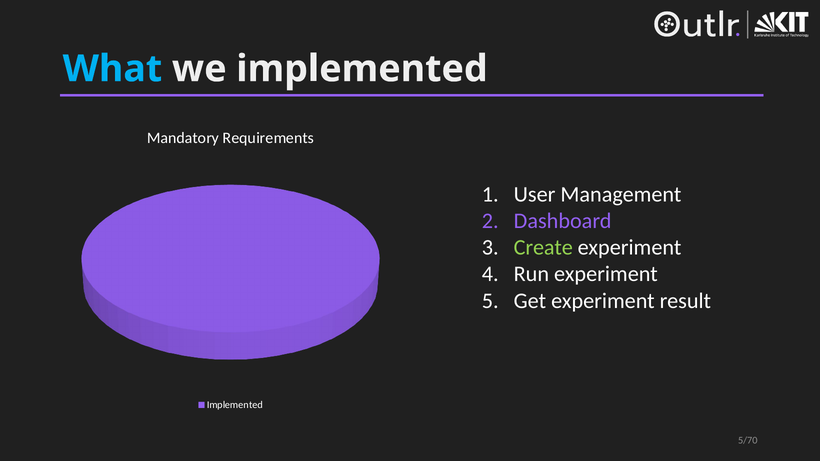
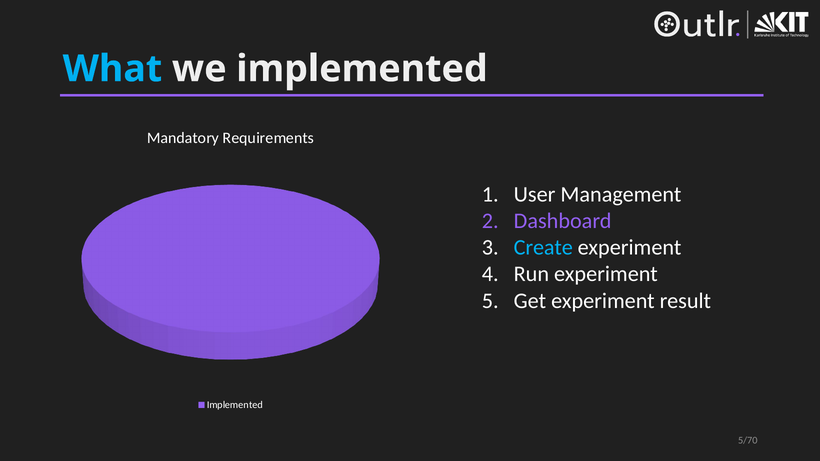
Create colour: light green -> light blue (543, 248)
